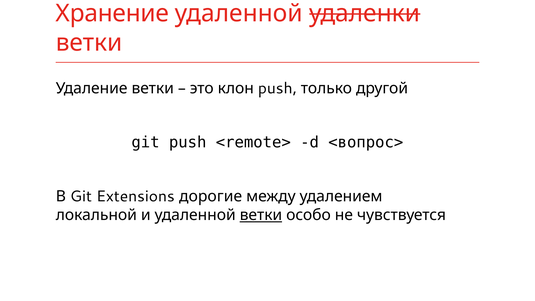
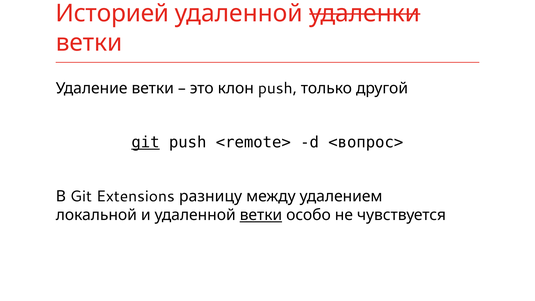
Хранение: Хранение -> Историей (112, 13)
git underline: none -> present (146, 142)
дорогие: дорогие -> разницу (211, 196)
